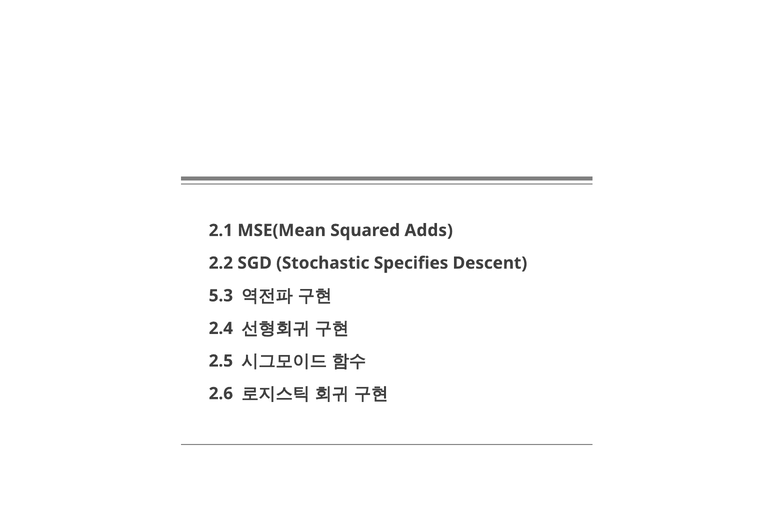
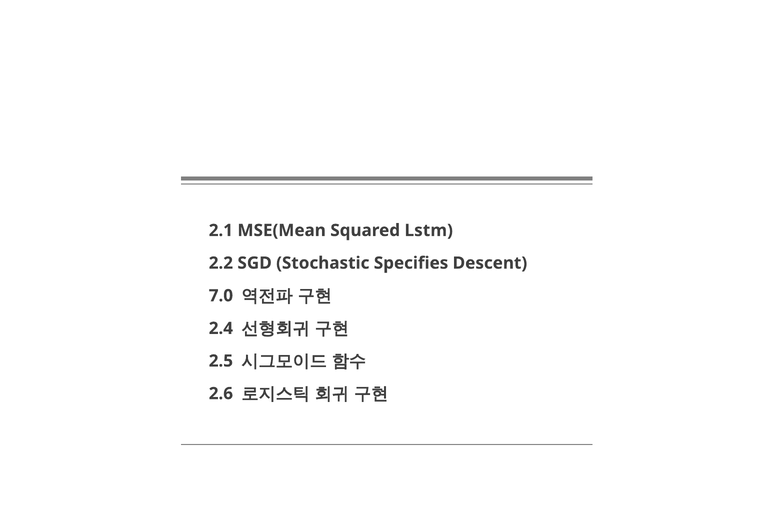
Adds: Adds -> Lstm (429, 231)
5.3: 5.3 -> 7.0 (221, 296)
